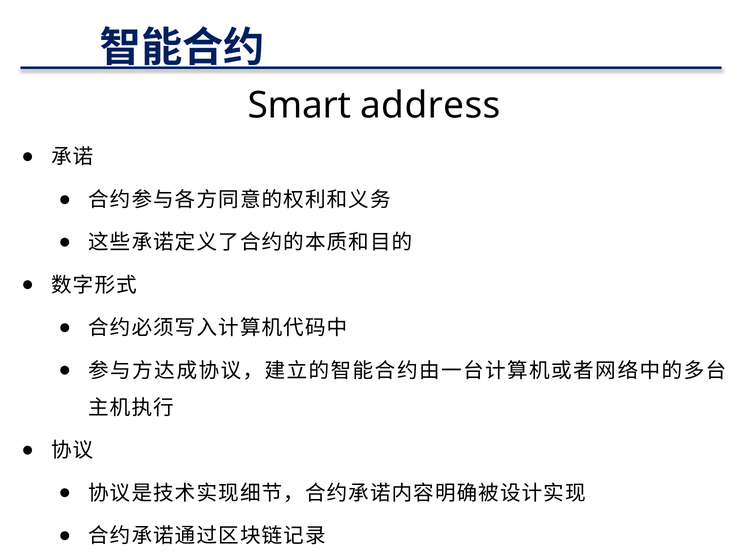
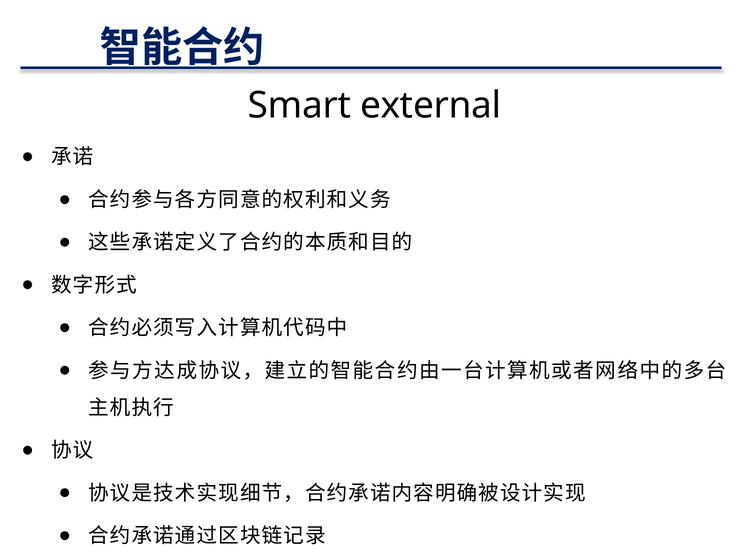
address: address -> external (431, 106)
